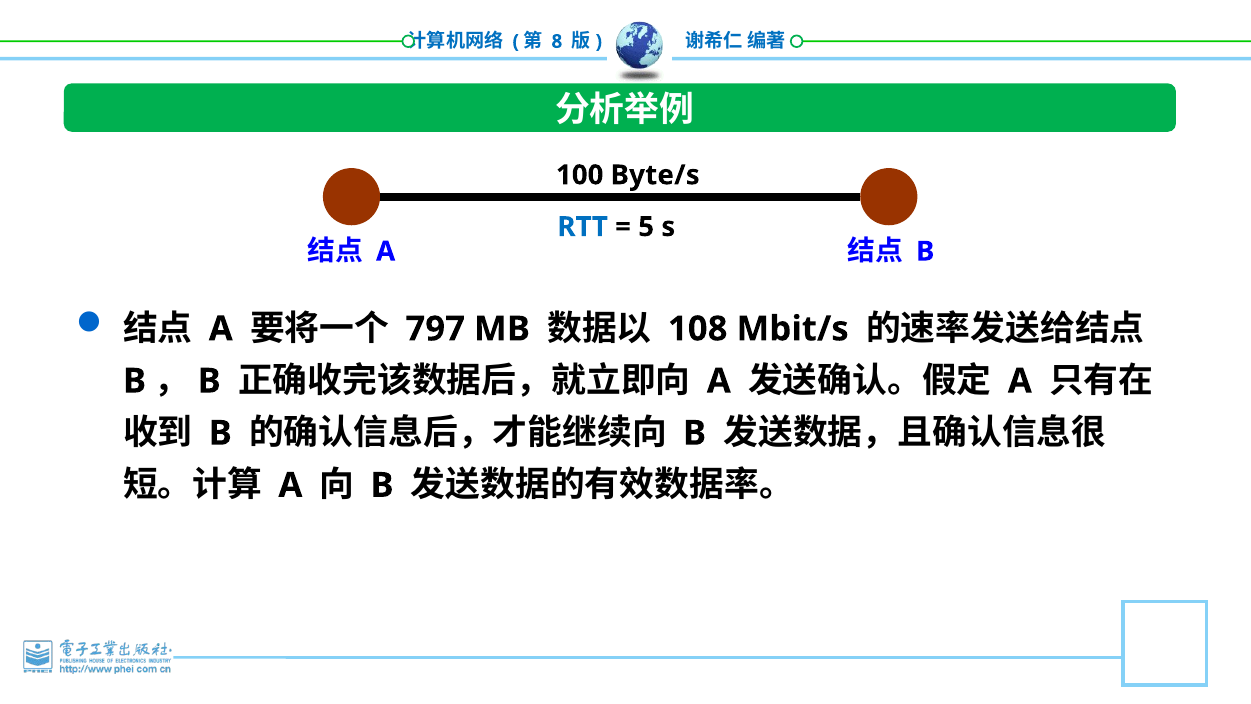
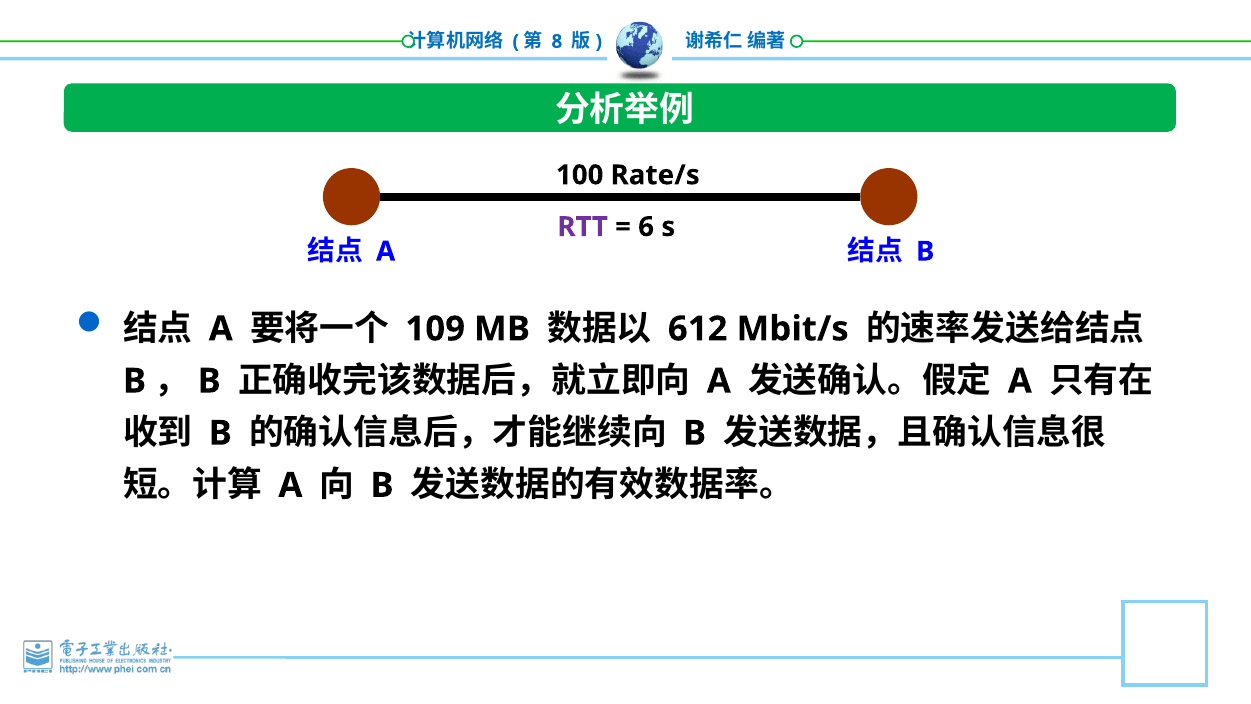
Byte/s: Byte/s -> Rate/s (655, 175)
RTT colour: blue -> purple (583, 227)
5: 5 -> 6 (646, 227)
797: 797 -> 109 (435, 329)
108: 108 -> 612 (698, 329)
